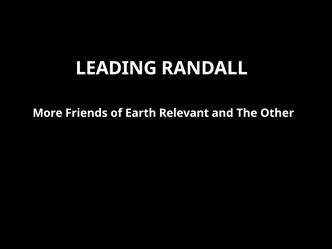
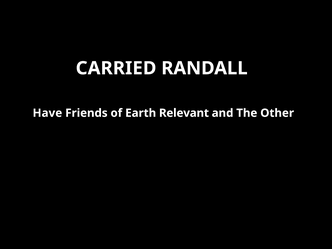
LEADING: LEADING -> CARRIED (116, 68)
More: More -> Have (47, 113)
